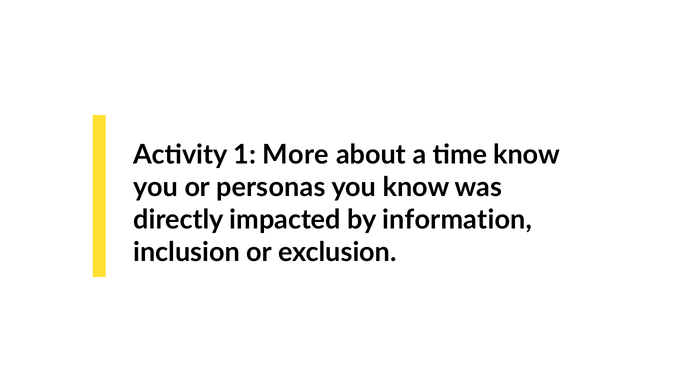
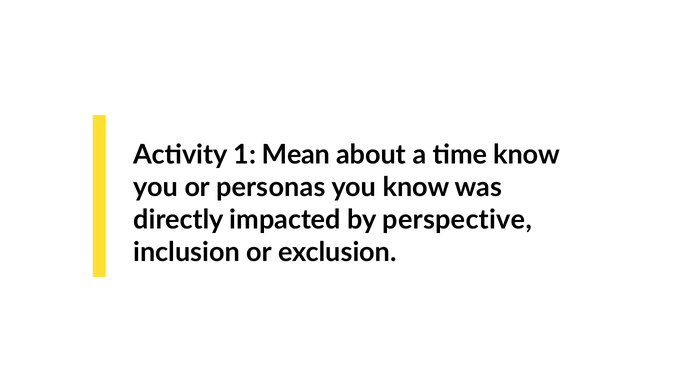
More: More -> Mean (296, 154)
information: information -> perspective (457, 219)
